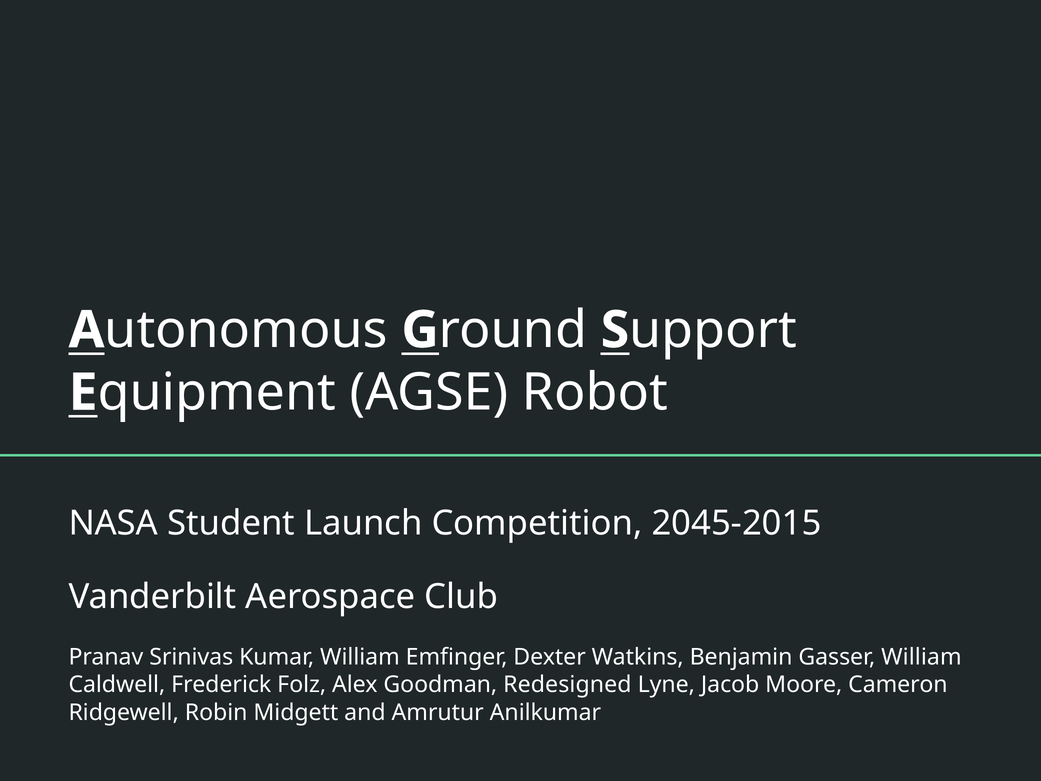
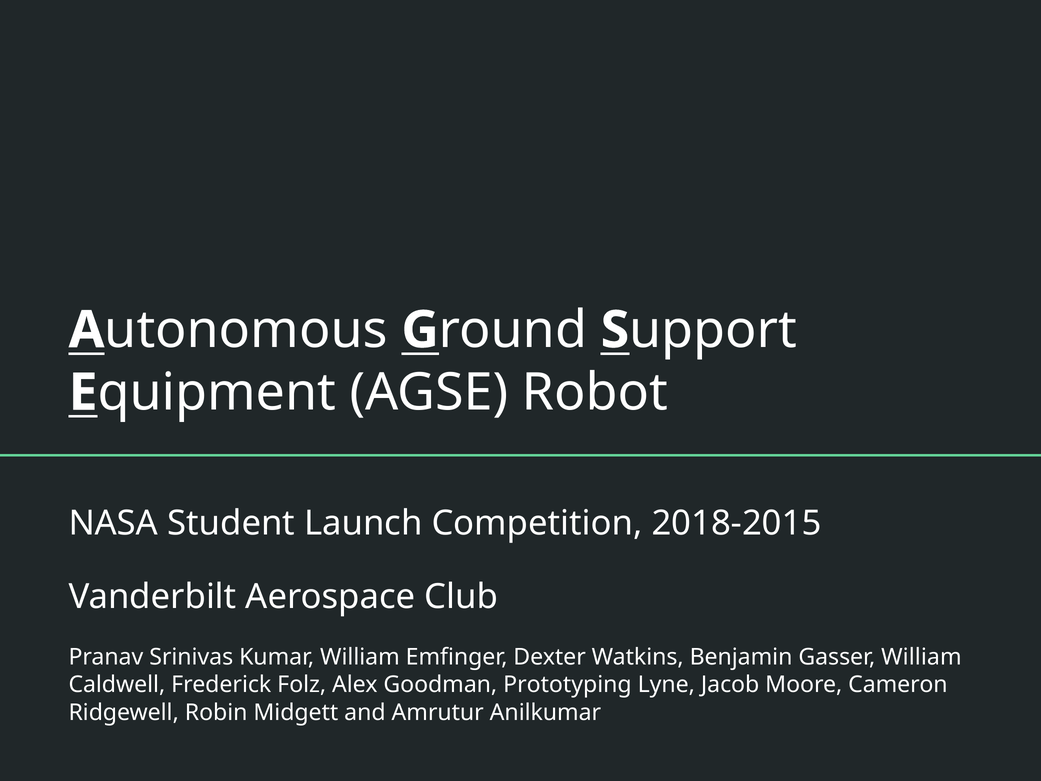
2045-2015: 2045-2015 -> 2018-2015 (736, 523)
Redesigned: Redesigned -> Prototyping (567, 684)
